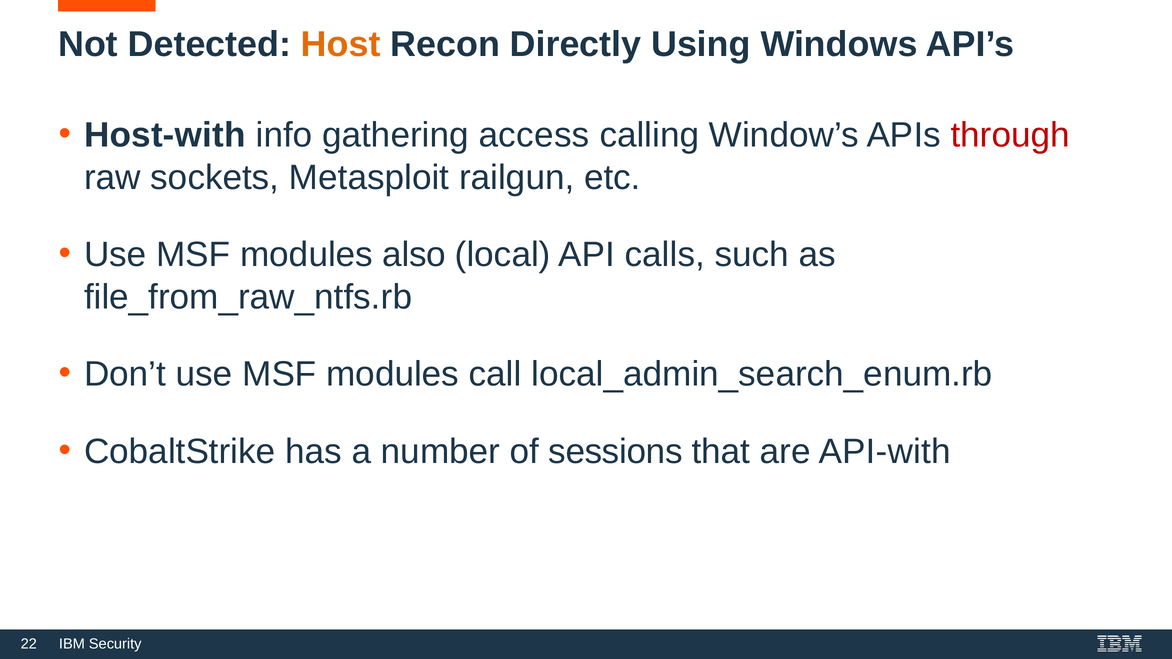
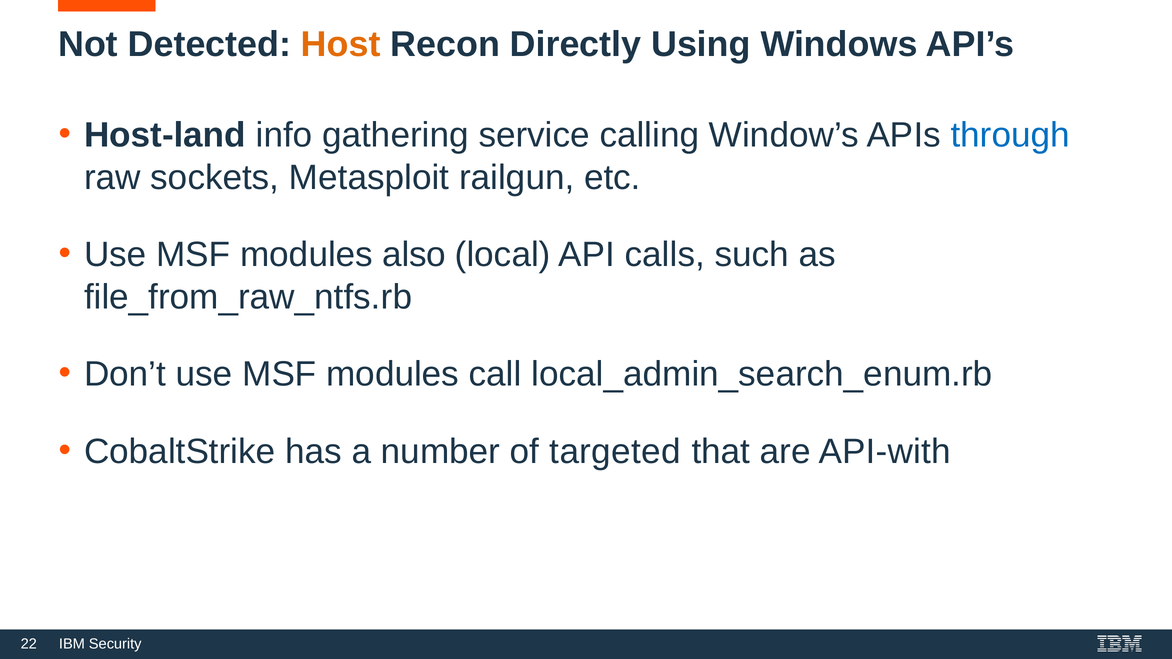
Host-with: Host-with -> Host-land (165, 135)
access: access -> service (534, 135)
through colour: red -> blue (1010, 135)
sessions: sessions -> targeted (615, 452)
